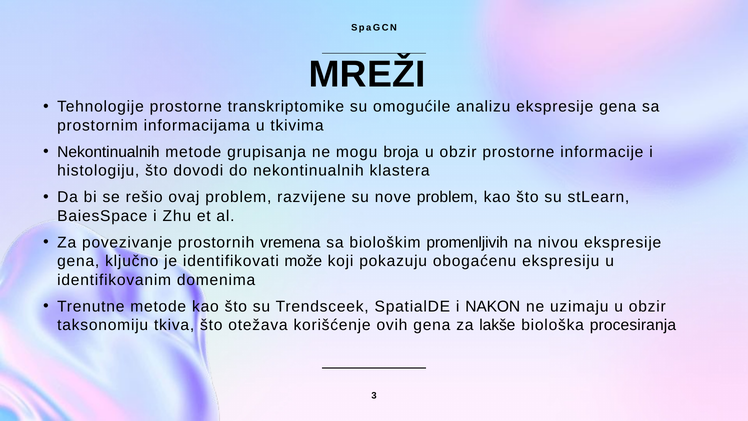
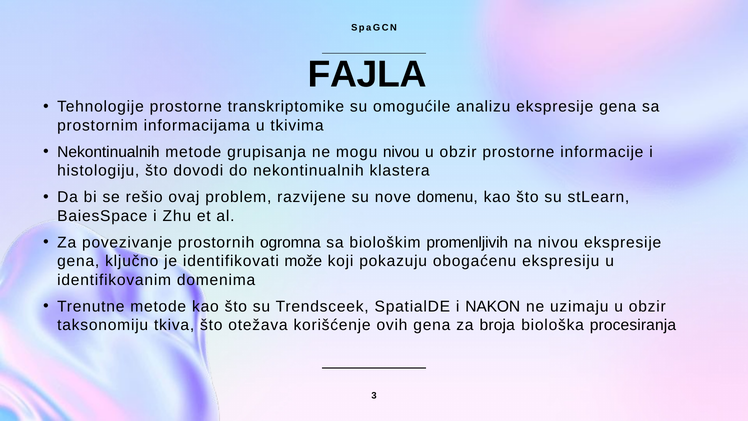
MREŽI: MREŽI -> FAJLA (367, 74)
mogu broja: broja -> nivou (401, 152)
nove problem: problem -> domenu (447, 197)
vremena: vremena -> ogromna (290, 242)
lakše: lakše -> broja (497, 325)
